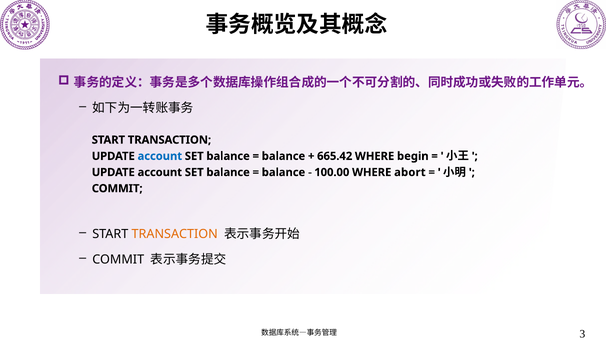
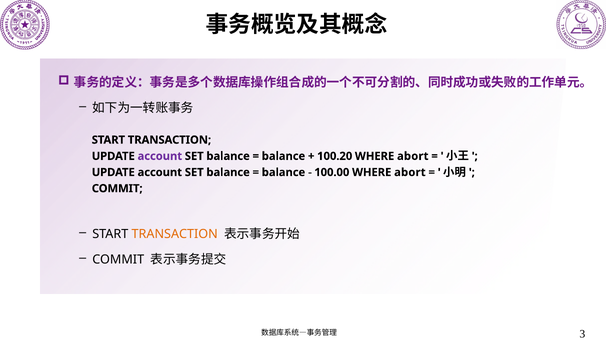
account colour: blue -> purple (160, 156)
665.42: 665.42 -> 100.20 (335, 156)
begin: begin -> abort (413, 156)
